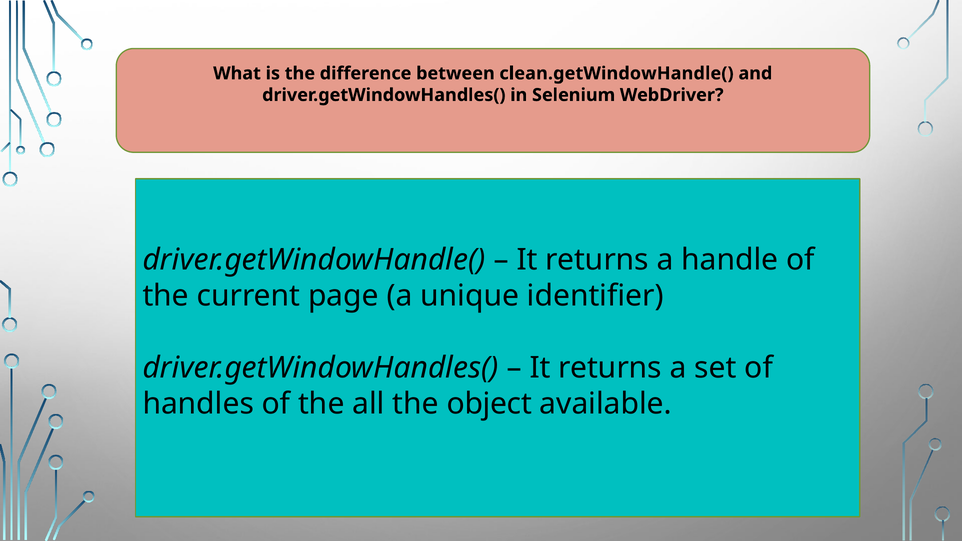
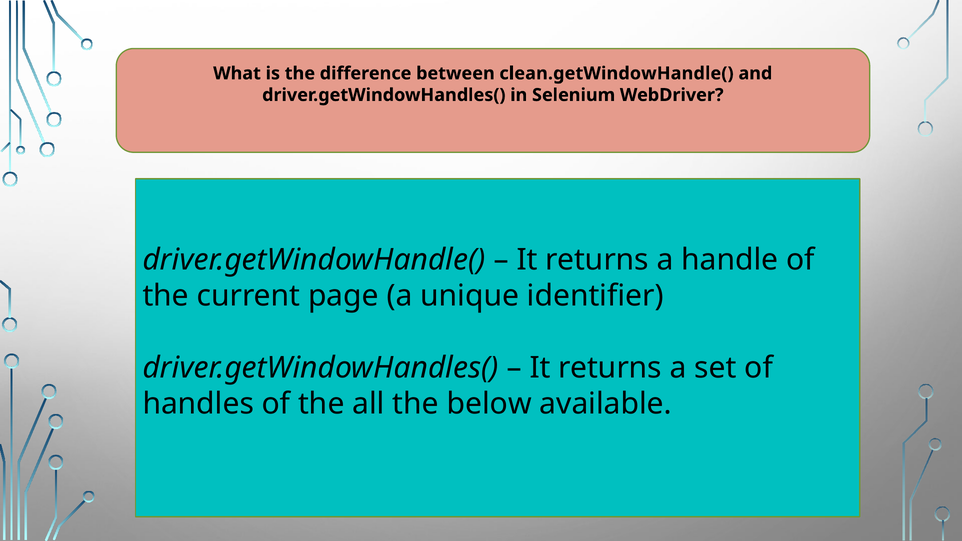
object: object -> below (489, 404)
